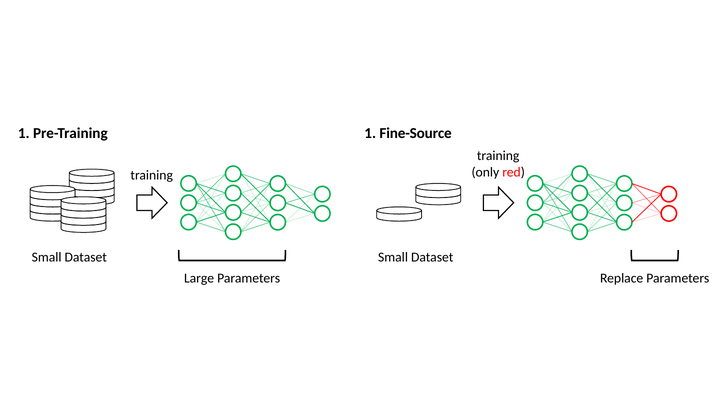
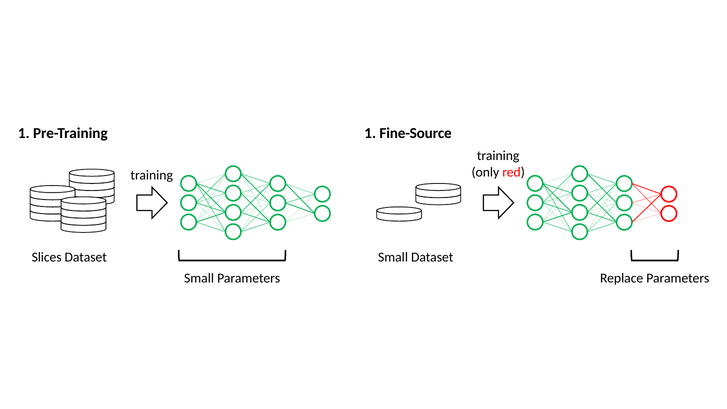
Small: Small -> Slices (47, 257)
Large: Large -> Small (199, 278)
